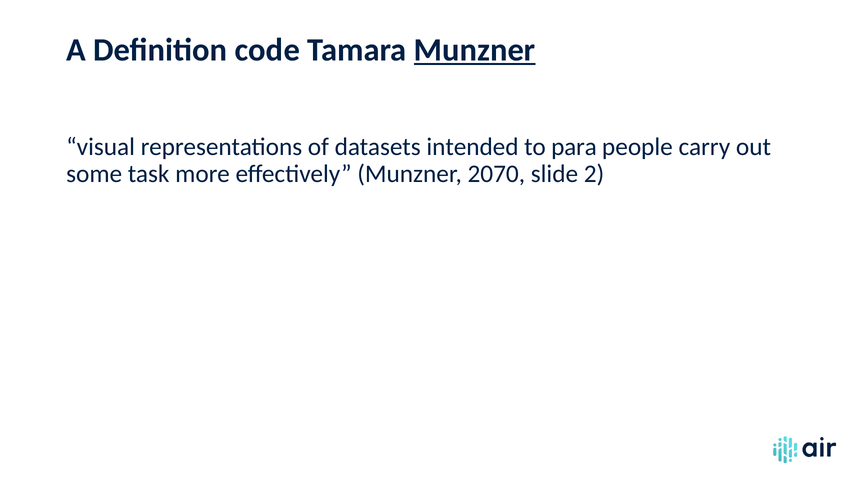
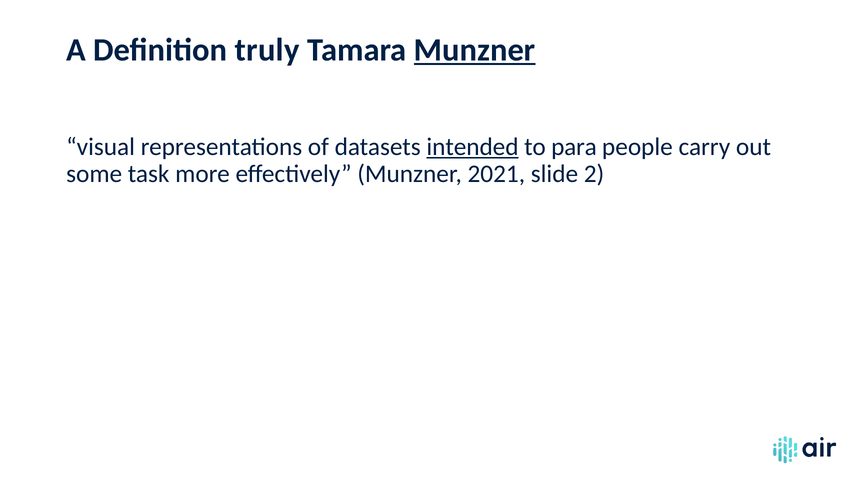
code: code -> truly (267, 50)
intended underline: none -> present (472, 147)
2070: 2070 -> 2021 (496, 174)
